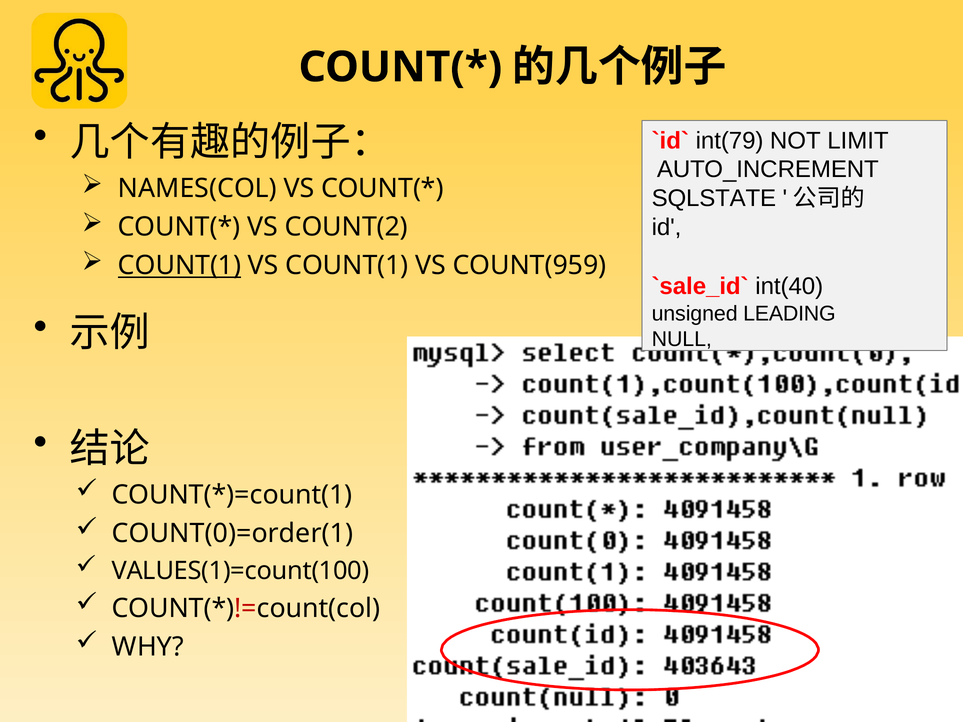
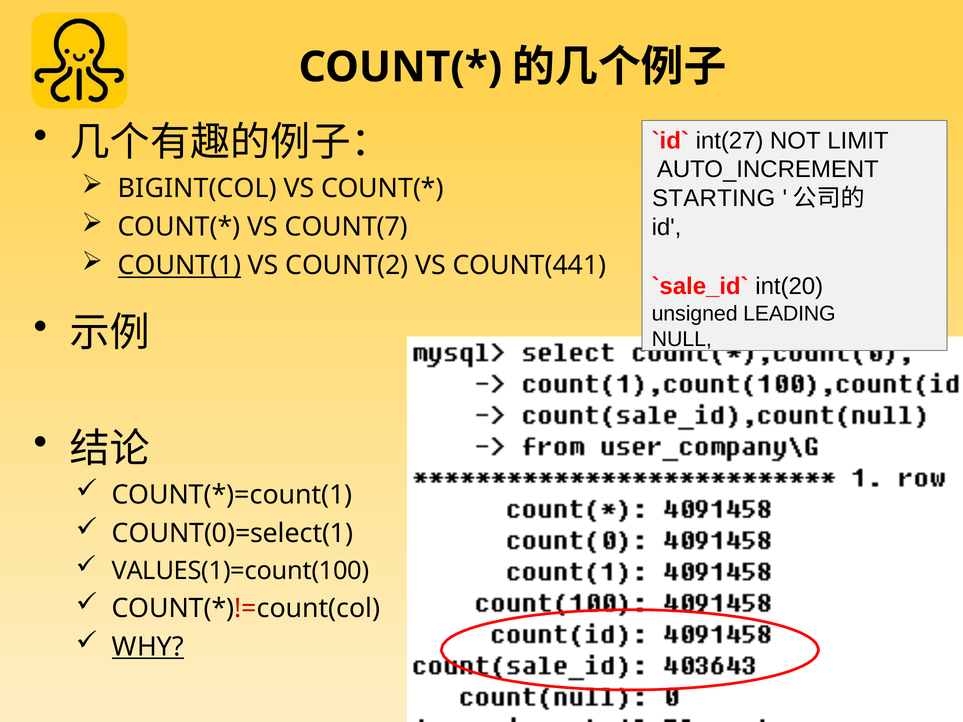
int(79: int(79 -> int(27 (730, 141)
NAMES(COL: NAMES(COL -> BIGINT(COL (197, 189)
SQLSTATE: SQLSTATE -> STARTING (714, 199)
COUNT(2: COUNT(2 -> COUNT(7 (346, 227)
VS COUNT(1: COUNT(1 -> COUNT(2 (347, 266)
COUNT(959: COUNT(959 -> COUNT(441 (529, 266)
int(40: int(40 -> int(20 (789, 286)
COUNT(0)=order(1: COUNT(0)=order(1 -> COUNT(0)=select(1 (233, 533)
WHY underline: none -> present (148, 647)
